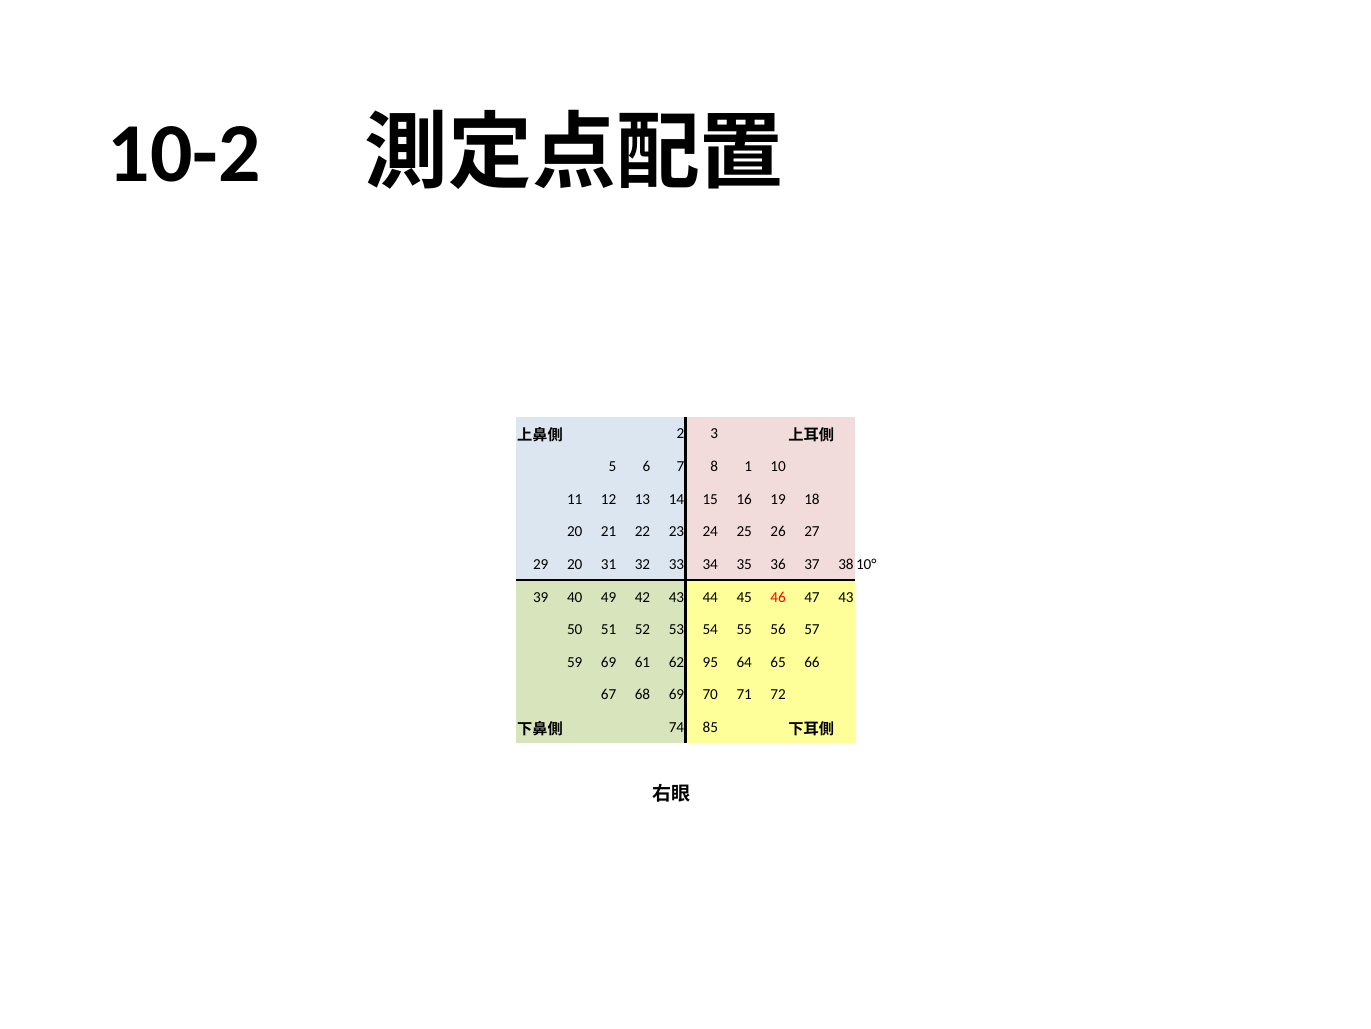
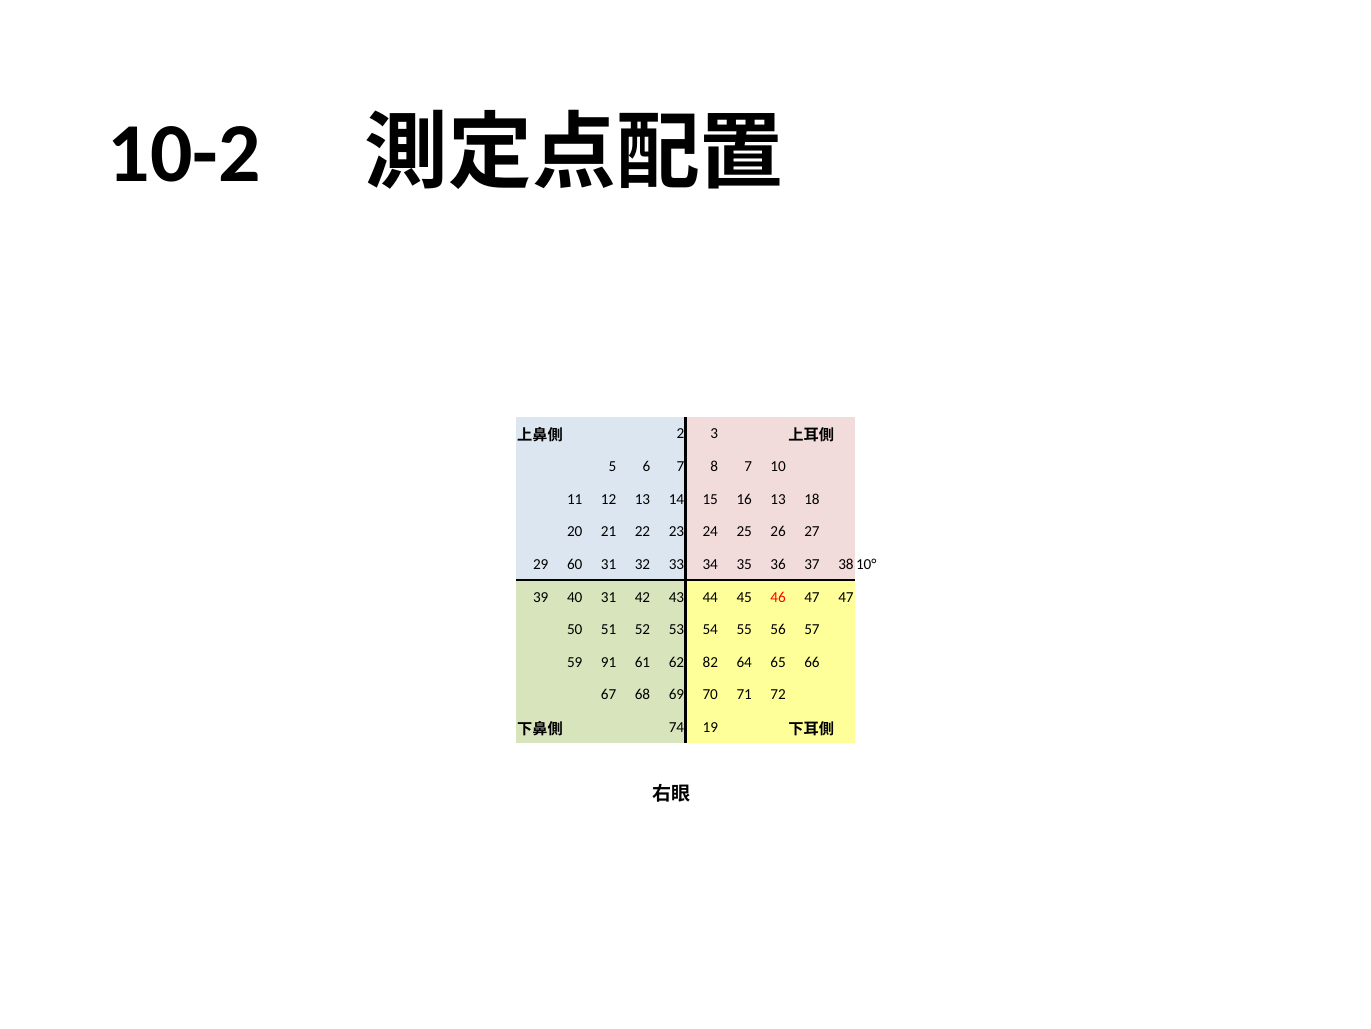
8 1: 1 -> 7 (748, 466)
16 19: 19 -> 13 (778, 499)
29 20: 20 -> 60 (575, 564)
40 49: 49 -> 31 (609, 597)
47 43: 43 -> 47 (846, 597)
59 69: 69 -> 91 (609, 662)
95: 95 -> 82 (710, 662)
85: 85 -> 19 (710, 727)
